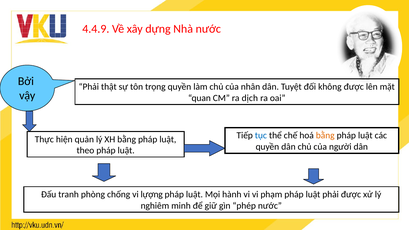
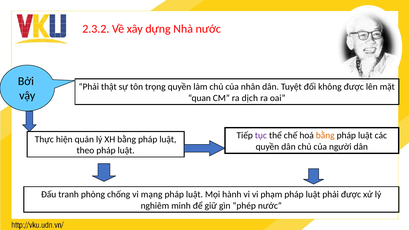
4.4.9: 4.4.9 -> 2.3.2 (96, 29)
tục colour: blue -> purple (261, 136)
lựợng: lựợng -> mạng (152, 194)
